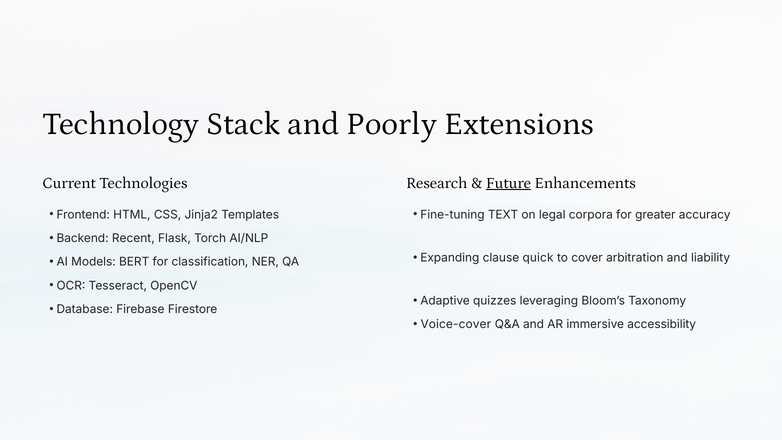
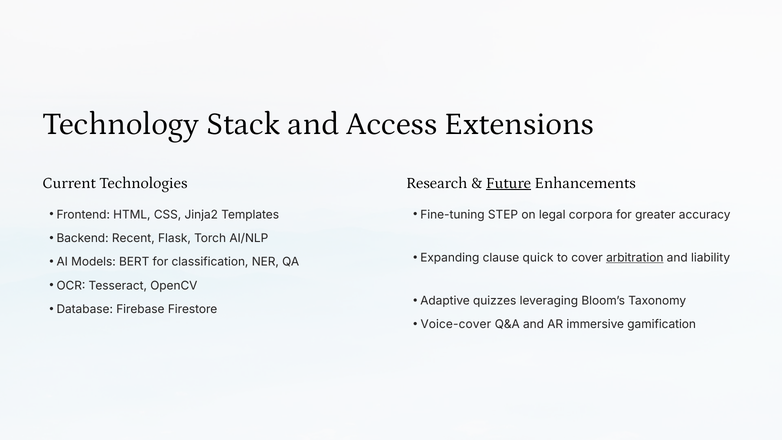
Poorly: Poorly -> Access (392, 124)
TEXT: TEXT -> STEP (503, 215)
arbitration underline: none -> present (635, 258)
accessibility: accessibility -> gamification (662, 324)
